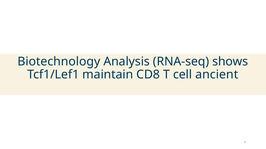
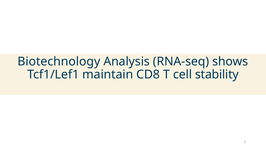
ancient: ancient -> stability (217, 75)
